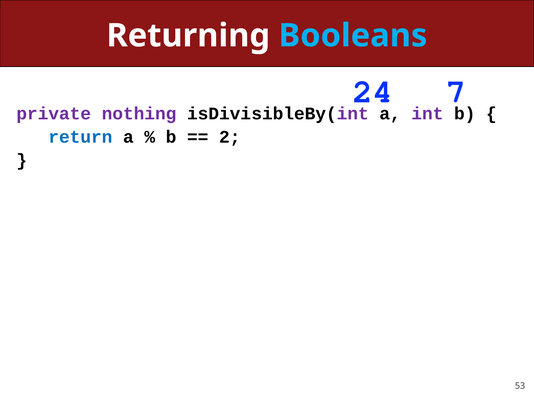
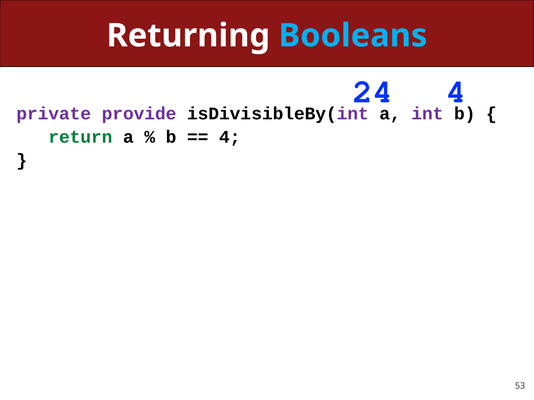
24 7: 7 -> 4 (456, 92)
nothing: nothing -> provide (139, 114)
return colour: blue -> green (80, 137)
2: 2 -> 4 (230, 137)
